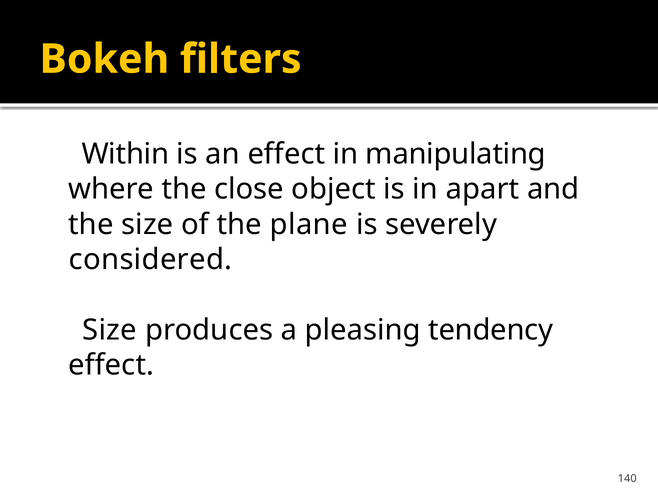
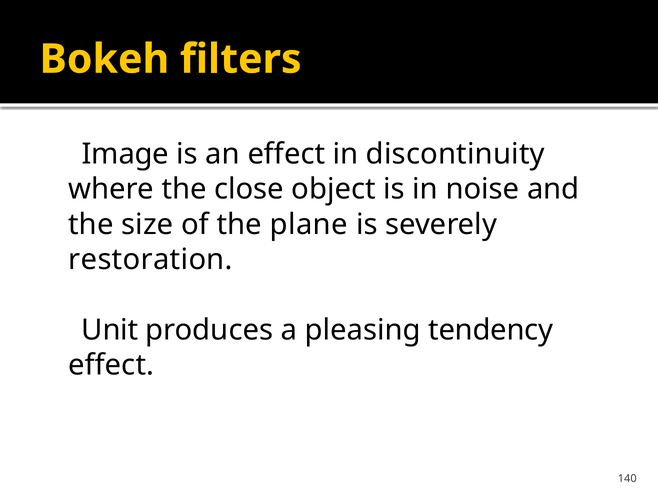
Within: Within -> Image (125, 154)
manipulating: manipulating -> discontinuity (455, 154)
apart: apart -> noise (483, 189)
considered: considered -> restoration (151, 259)
Size: Size -> Unit (110, 330)
